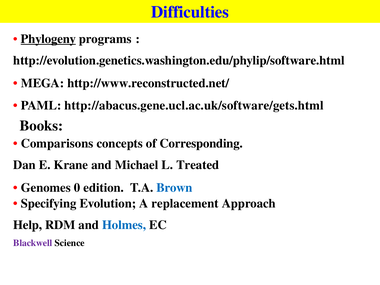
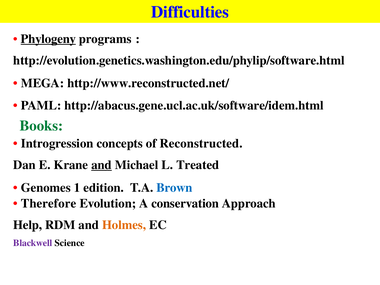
http://abacus.gene.ucl.ac.uk/software/gets.html: http://abacus.gene.ucl.ac.uk/software/gets.html -> http://abacus.gene.ucl.ac.uk/software/idem.html (194, 105)
Books colour: black -> green (41, 126)
Comparisons: Comparisons -> Introgression (57, 143)
Corresponding: Corresponding -> Reconstructed (201, 143)
and underline: none -> present (102, 165)
0: 0 -> 1 (77, 188)
Specifying: Specifying -> Therefore (49, 204)
replacement: replacement -> conservation (185, 204)
Holmes colour: blue -> orange (124, 225)
